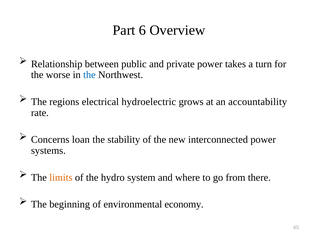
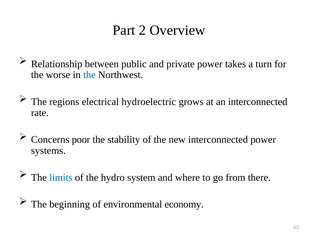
6: 6 -> 2 (142, 30)
an accountability: accountability -> interconnected (258, 102)
loan: loan -> poor (81, 140)
limits colour: orange -> blue (61, 178)
